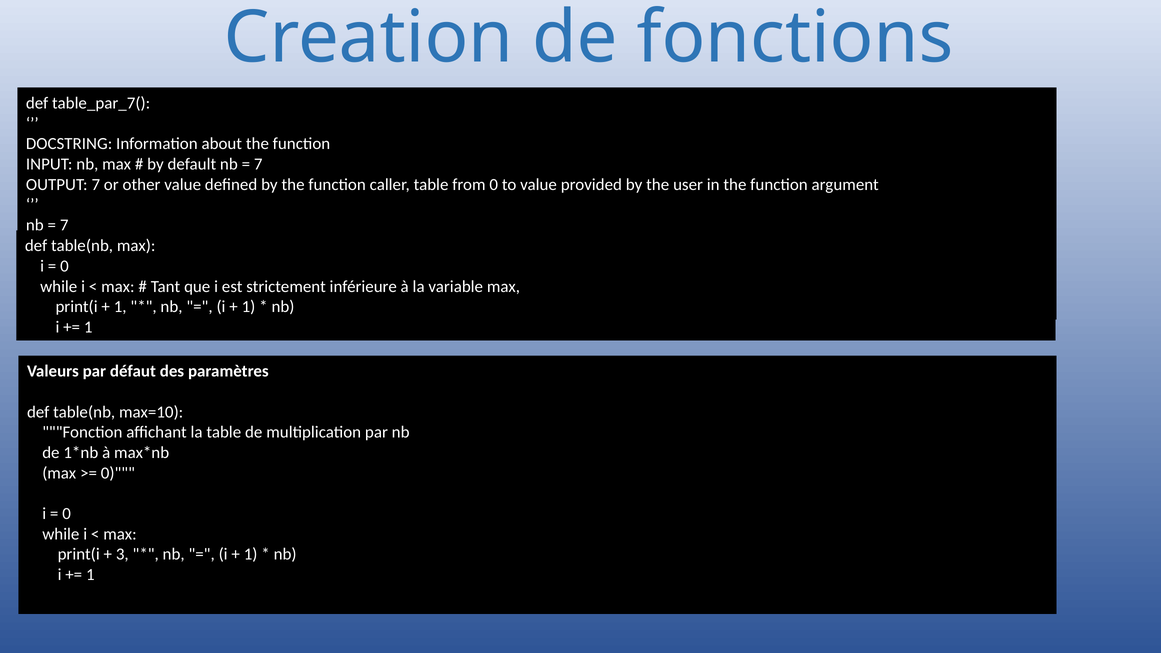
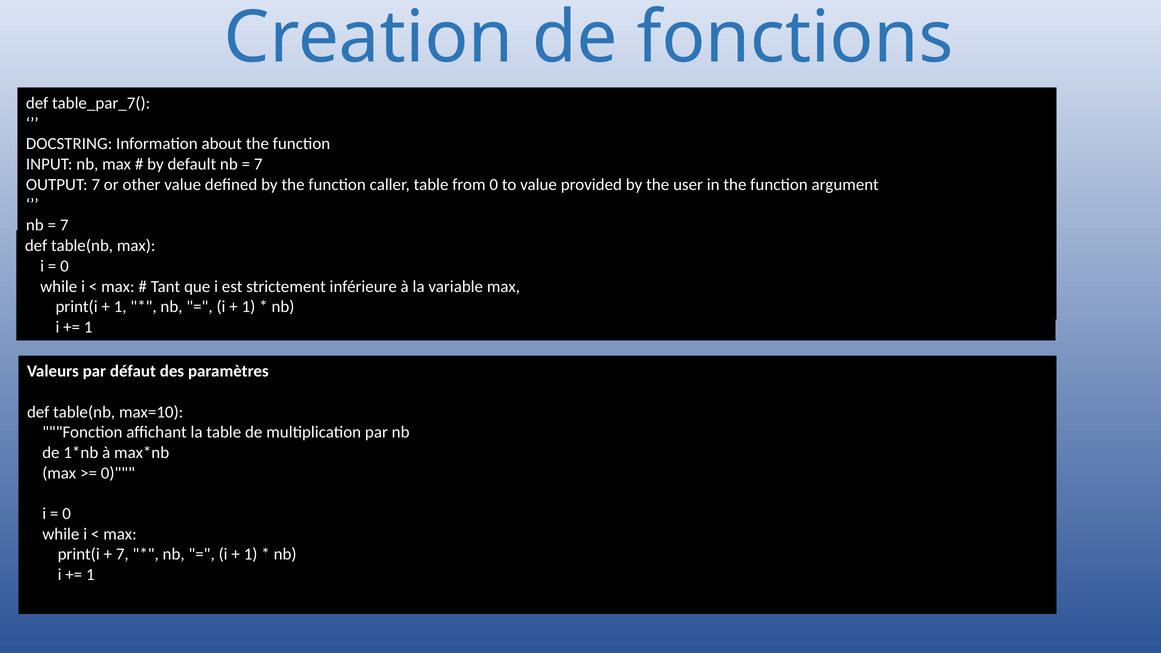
3: 3 -> 7 (122, 554)
